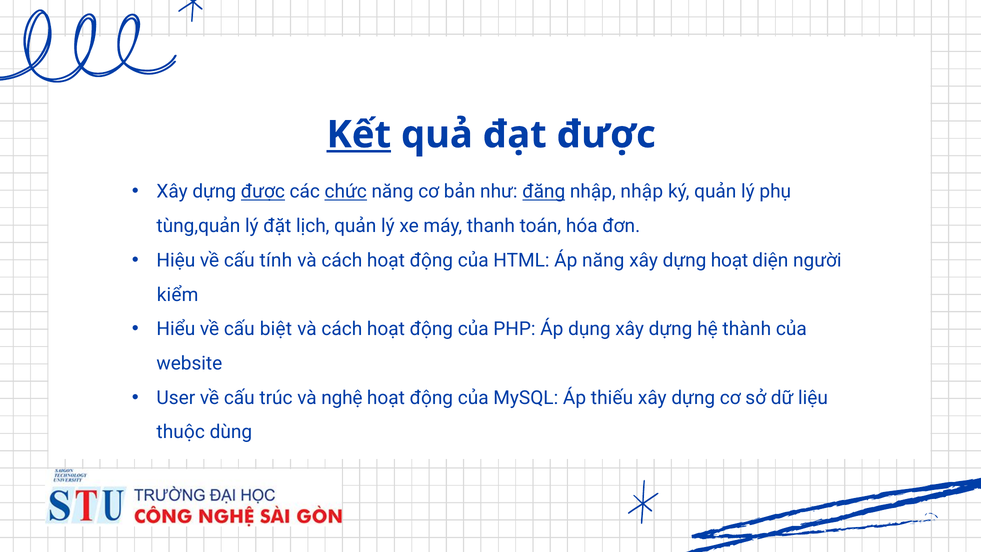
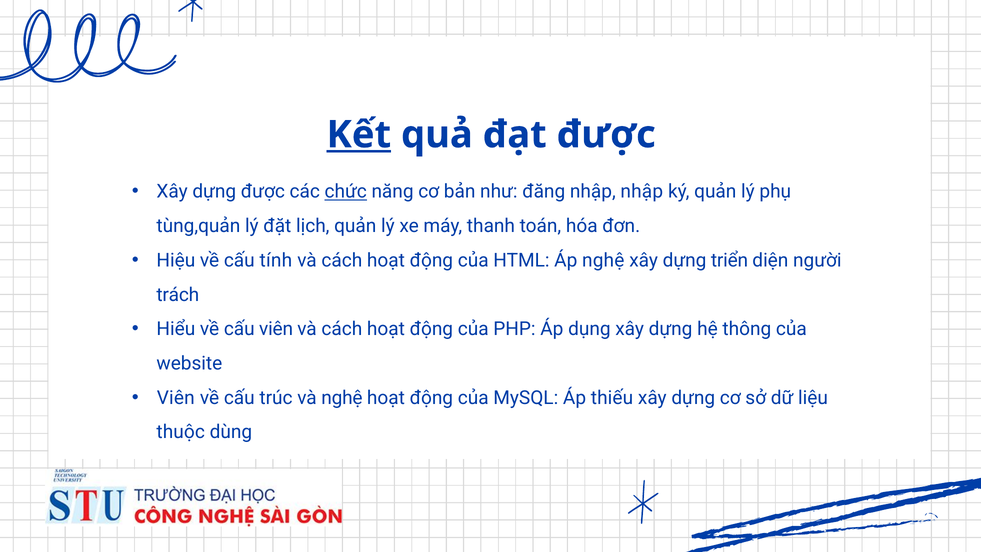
được underline: present -> none (263, 192)
đăng underline: present -> none (544, 192)
Áp năng: năng -> nghệ (603, 260)
dựng hoạt: hoạt -> triển (729, 260)
kiểm: kiểm -> trách (178, 295)
cấu biệt: biệt -> viên (276, 329)
thành: thành -> thông (747, 329)
User: User -> Viên (176, 398)
